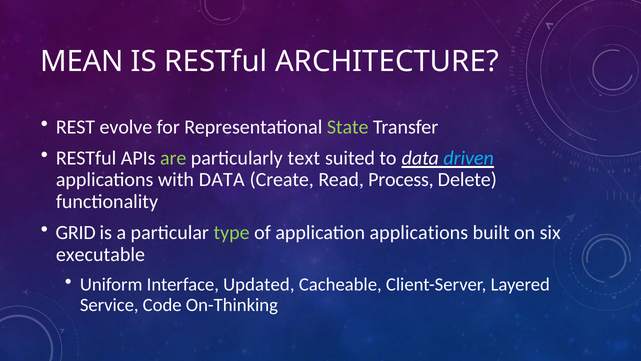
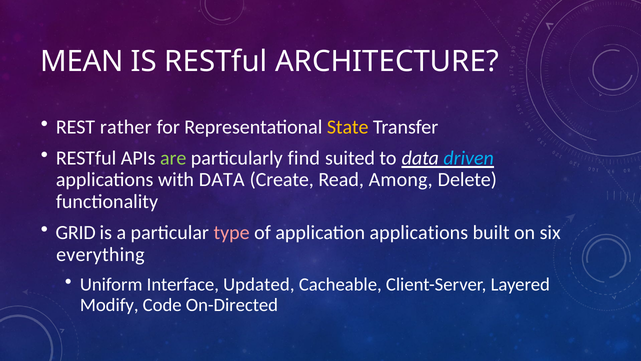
evolve: evolve -> rather (126, 127)
State colour: light green -> yellow (348, 127)
text: text -> find (304, 158)
Process: Process -> Among (401, 180)
type colour: light green -> pink (232, 232)
executable: executable -> everything (100, 254)
Service: Service -> Modify (109, 305)
On-Thinking: On-Thinking -> On-Directed (232, 305)
